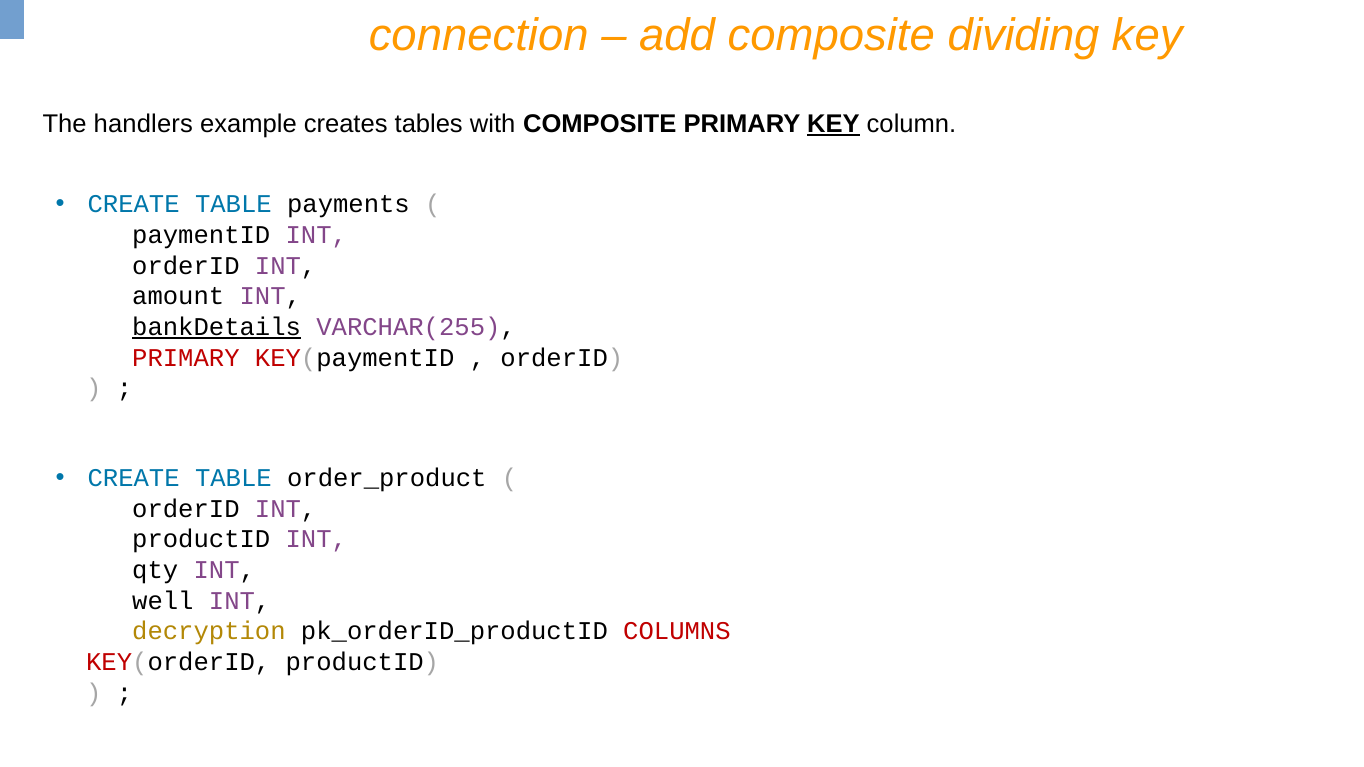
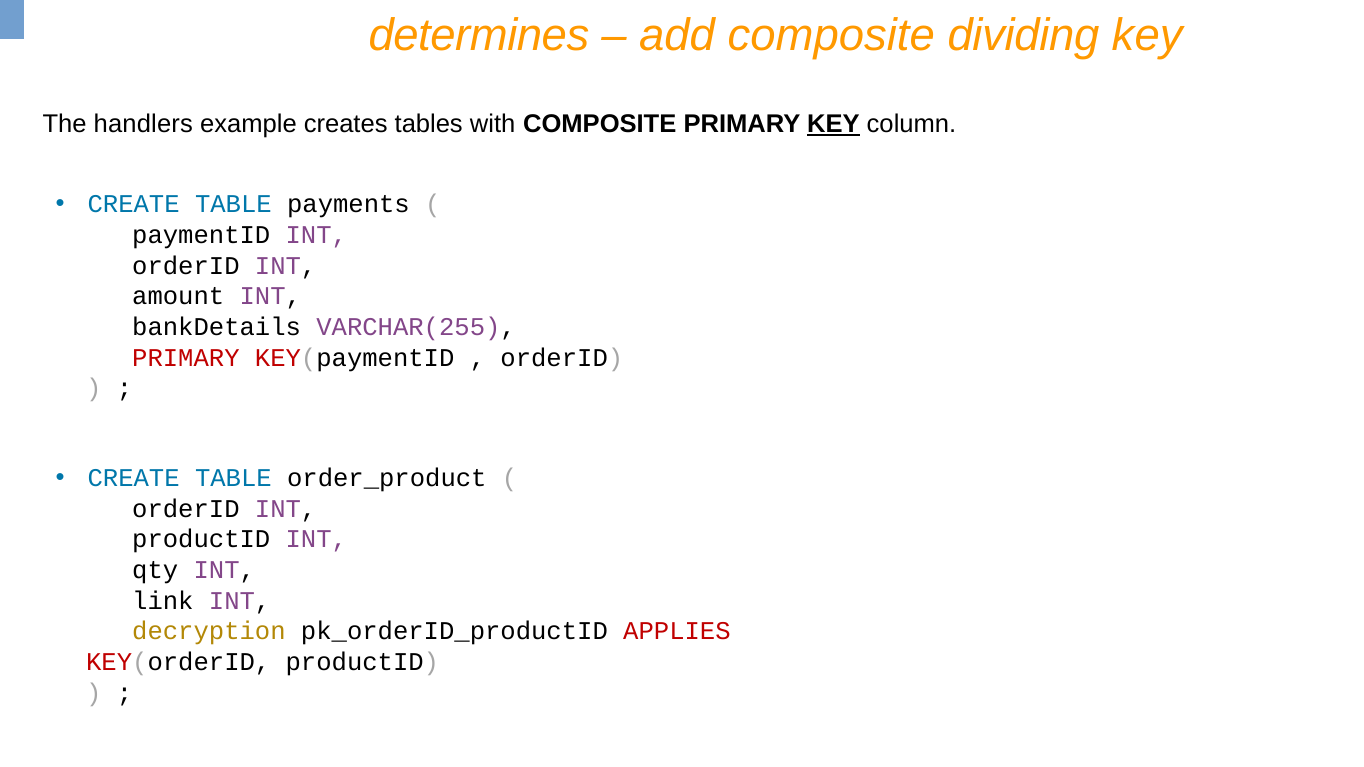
connection: connection -> determines (479, 35)
bankDetails underline: present -> none (217, 327)
well: well -> link (163, 601)
COLUMNS: COLUMNS -> APPLIES (677, 632)
